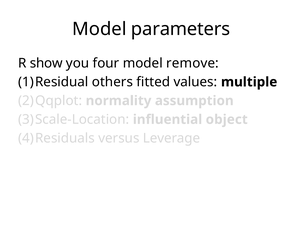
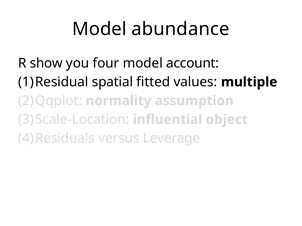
parameters: parameters -> abundance (180, 29)
remove: remove -> account (193, 63)
others: others -> spatial (113, 82)
